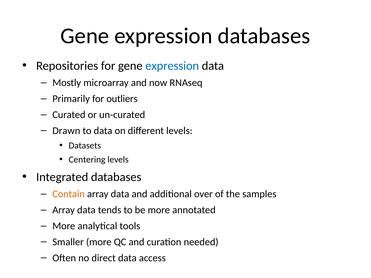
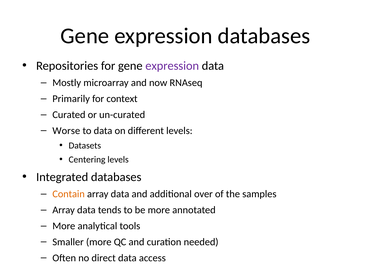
expression colour: blue -> purple (172, 66)
outliers: outliers -> context (122, 99)
Drawn: Drawn -> Worse (66, 131)
